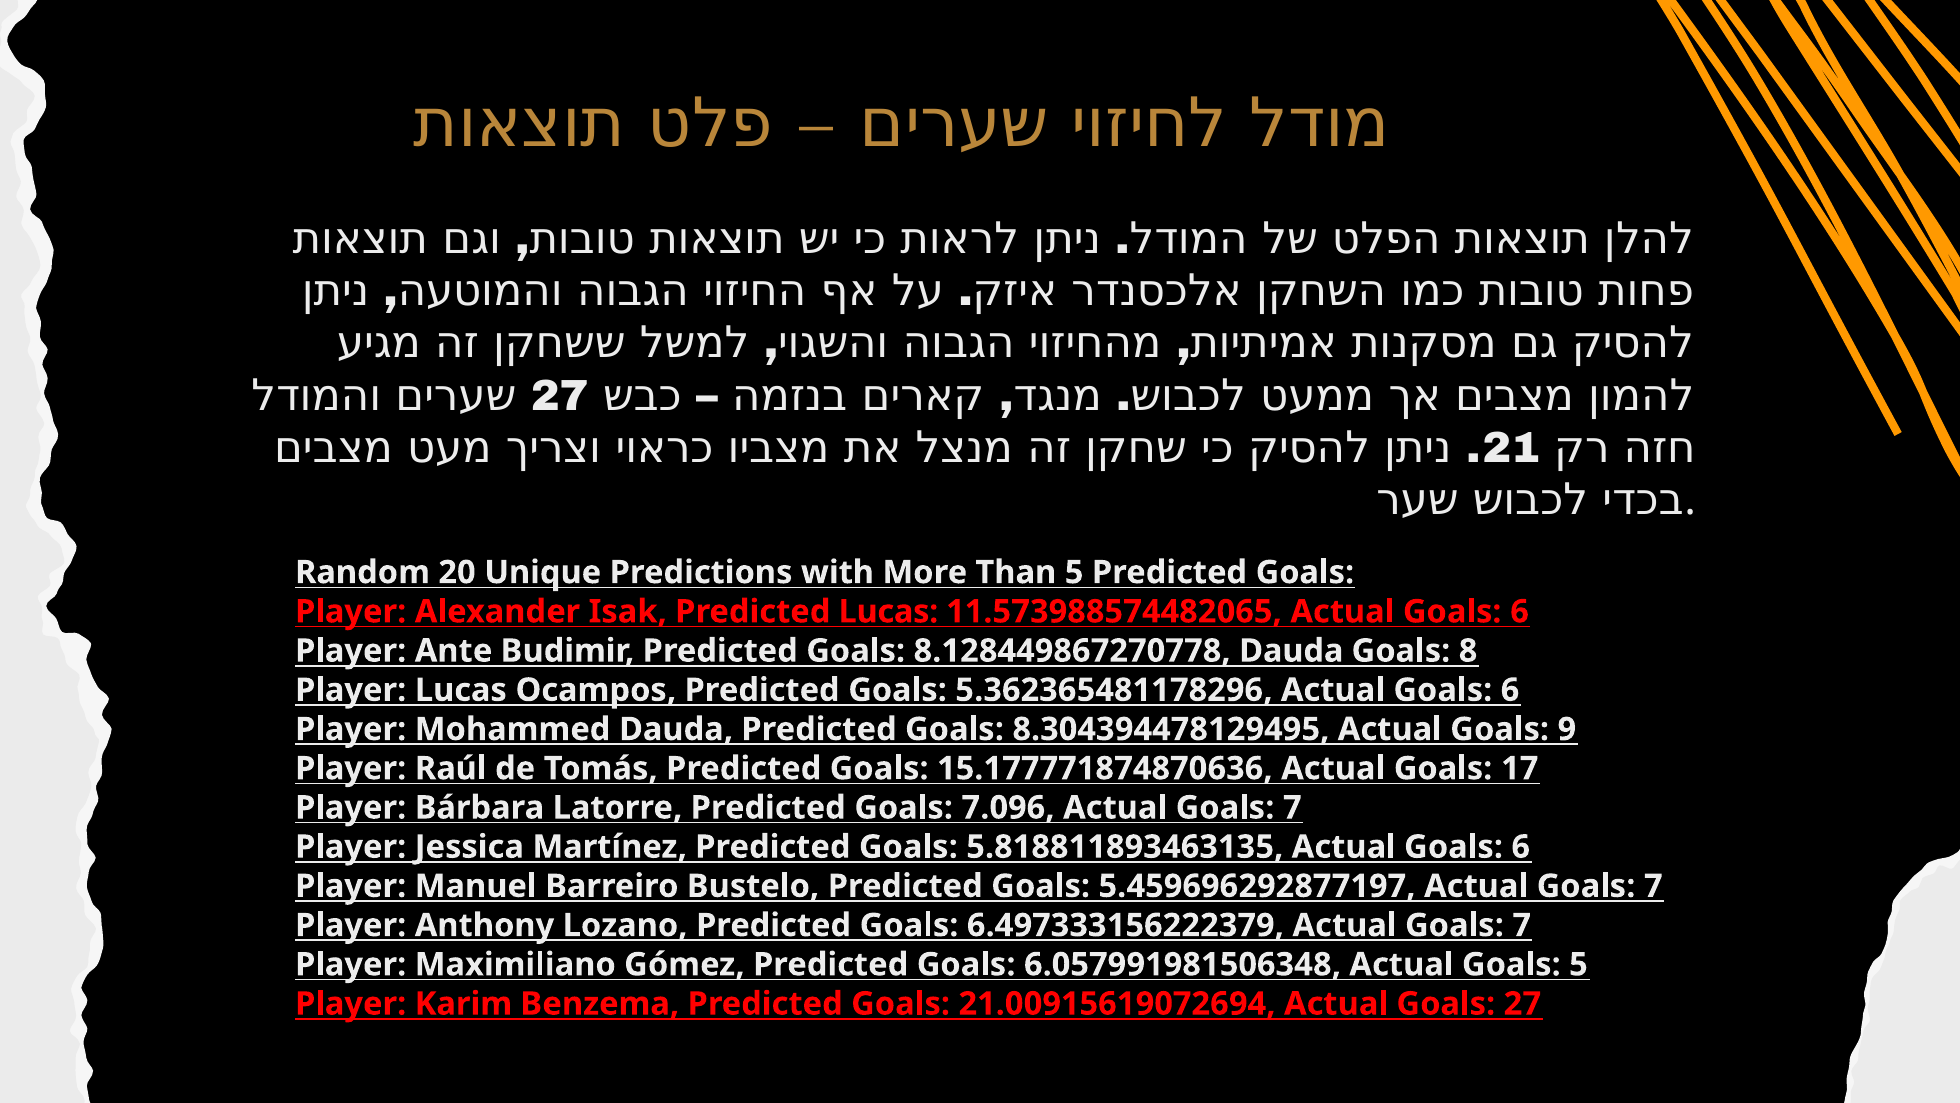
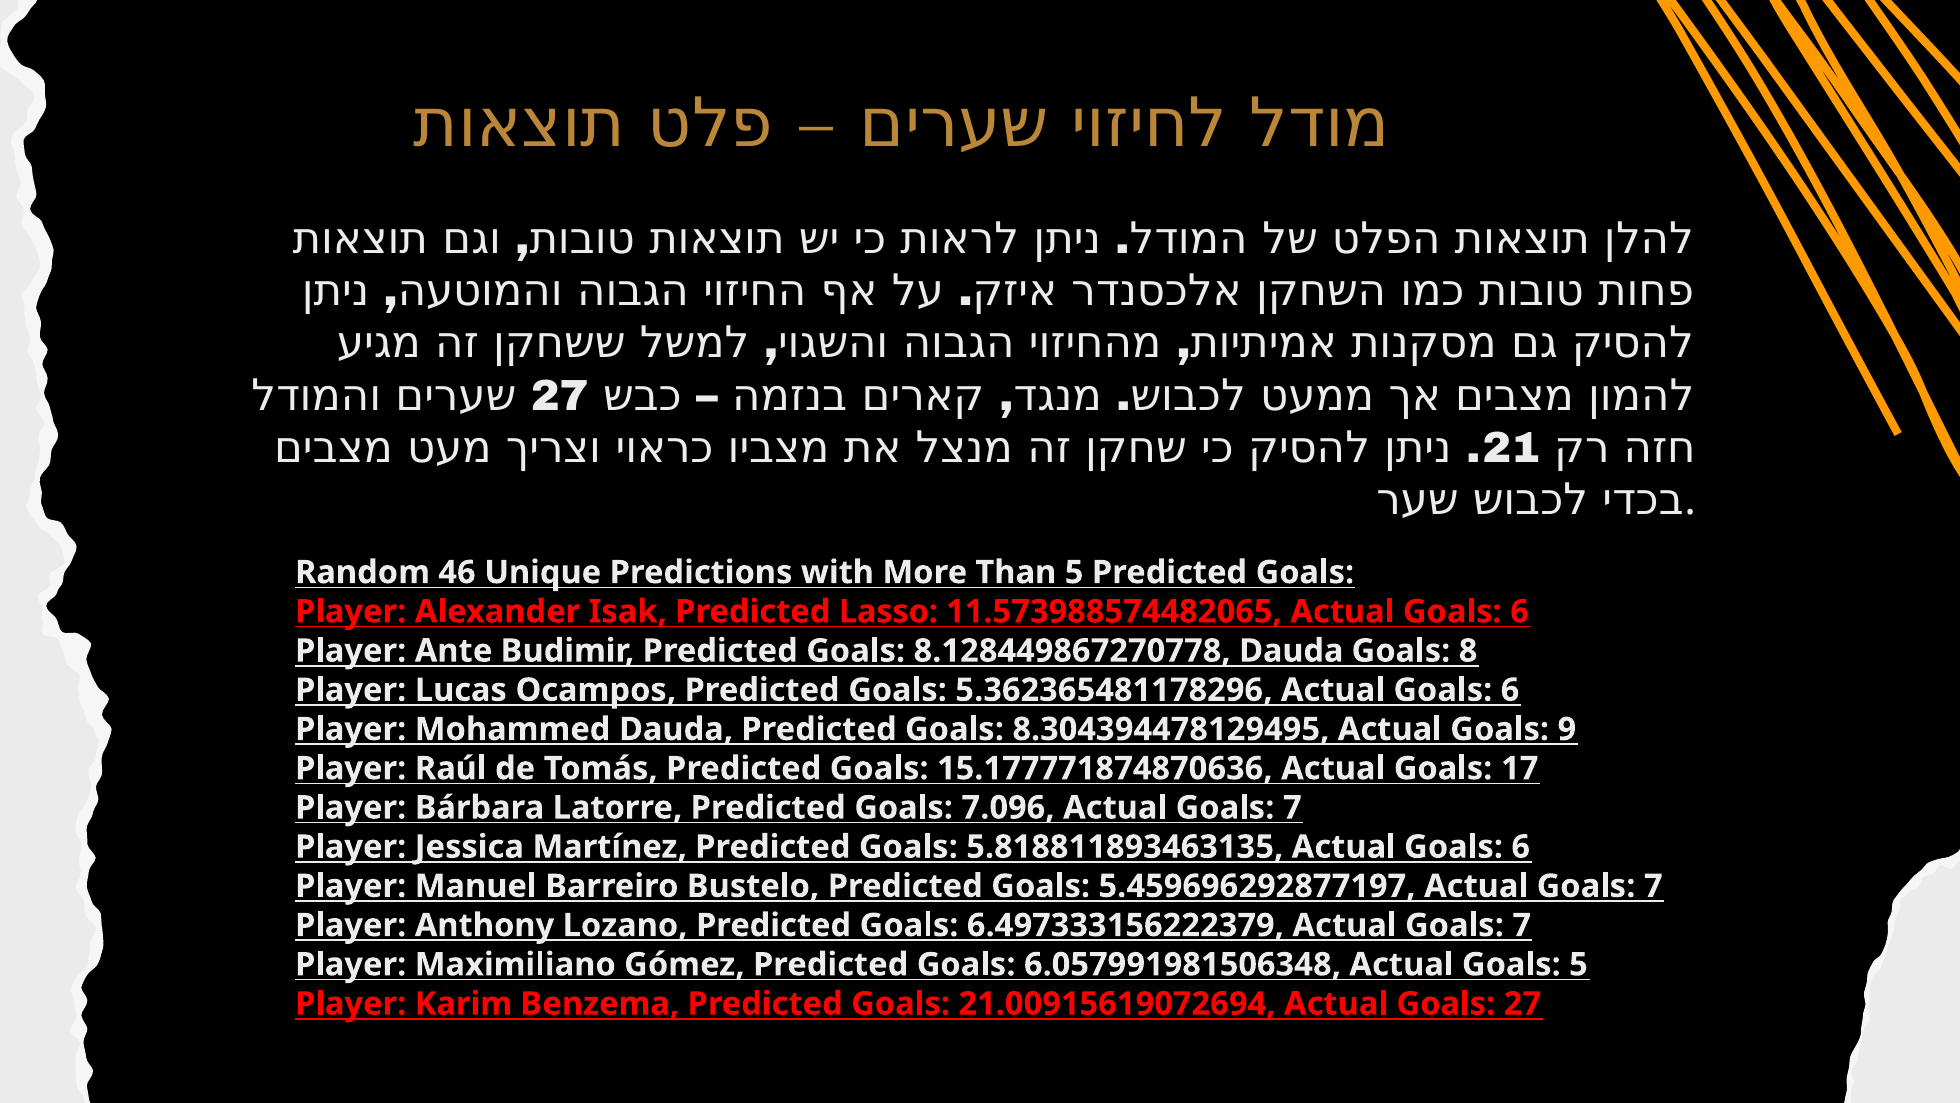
20: 20 -> 46 (457, 572)
Predicted Lucas: Lucas -> Lasso (888, 611)
